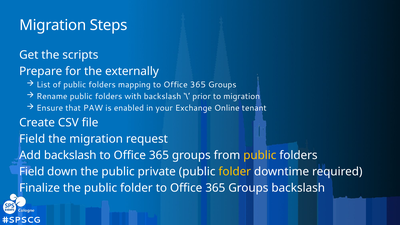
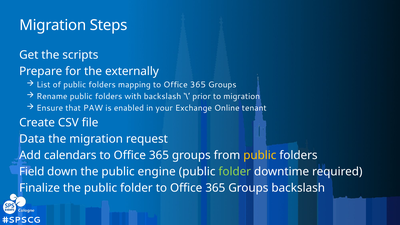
Field: Field -> Data (32, 139)
Add backslash: backslash -> calendars (70, 155)
private: private -> engine (157, 172)
folder colour: yellow -> light green (235, 172)
